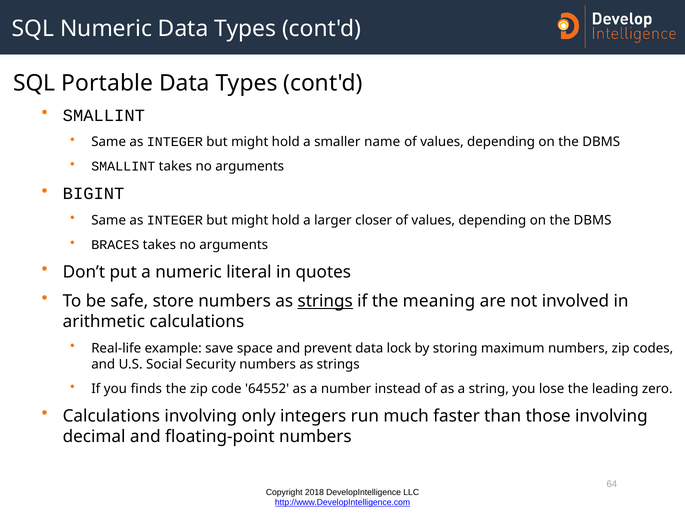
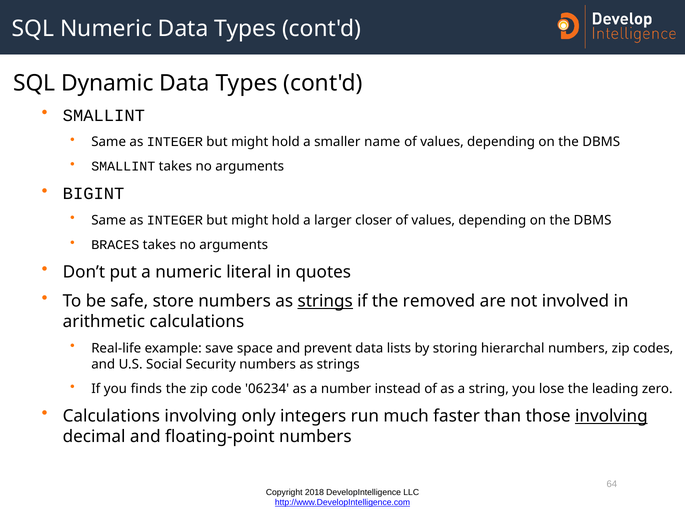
Portable: Portable -> Dynamic (107, 83)
meaning: meaning -> removed (439, 301)
lock: lock -> lists (399, 348)
maximum: maximum -> hierarchal (513, 348)
64552: 64552 -> 06234 (267, 389)
involving underline: none -> present (611, 416)
